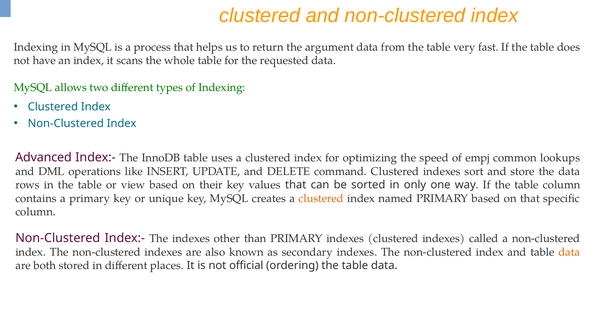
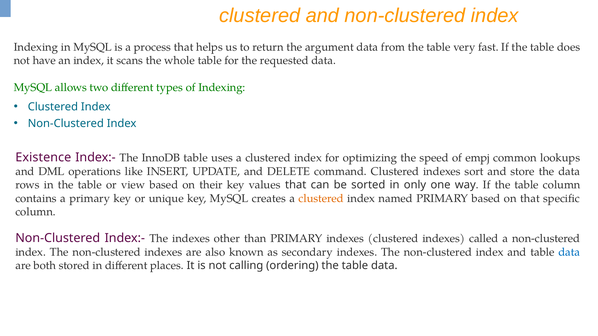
Advanced: Advanced -> Existence (43, 158)
data colour: orange -> blue (569, 252)
official: official -> calling (246, 266)
